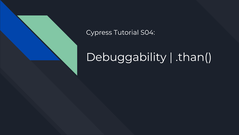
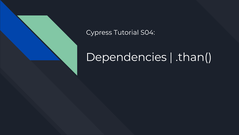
Debuggability: Debuggability -> Dependencies (126, 57)
